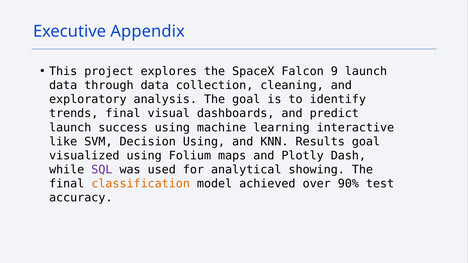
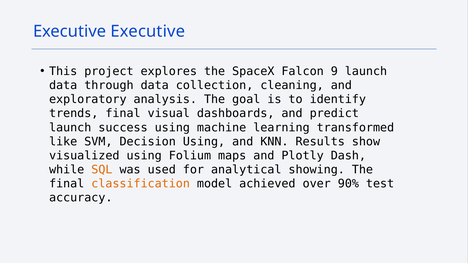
Executive Appendix: Appendix -> Executive (148, 31)
interactive: interactive -> transformed (355, 128)
Results goal: goal -> show (366, 142)
SQL colour: purple -> orange (102, 170)
